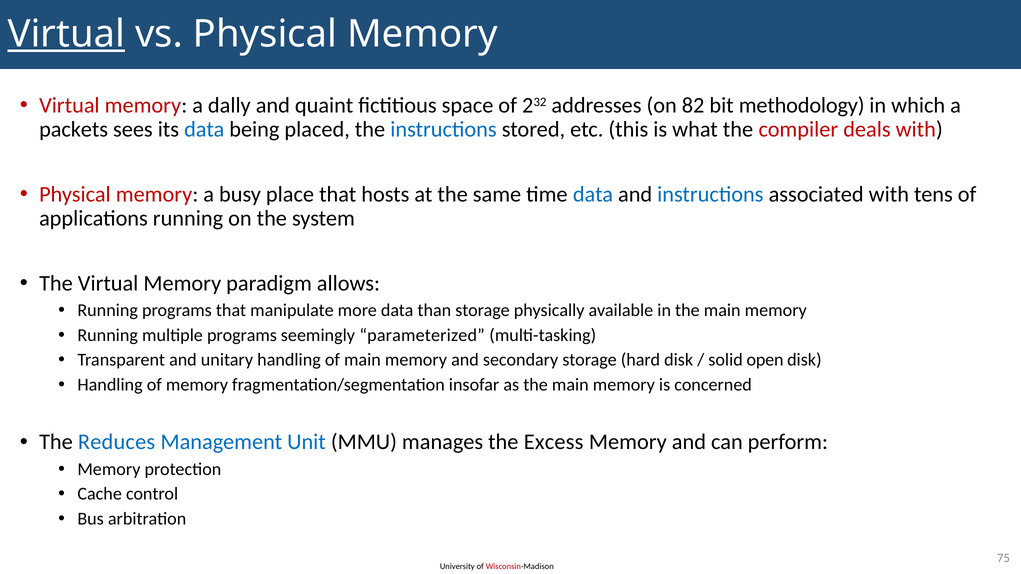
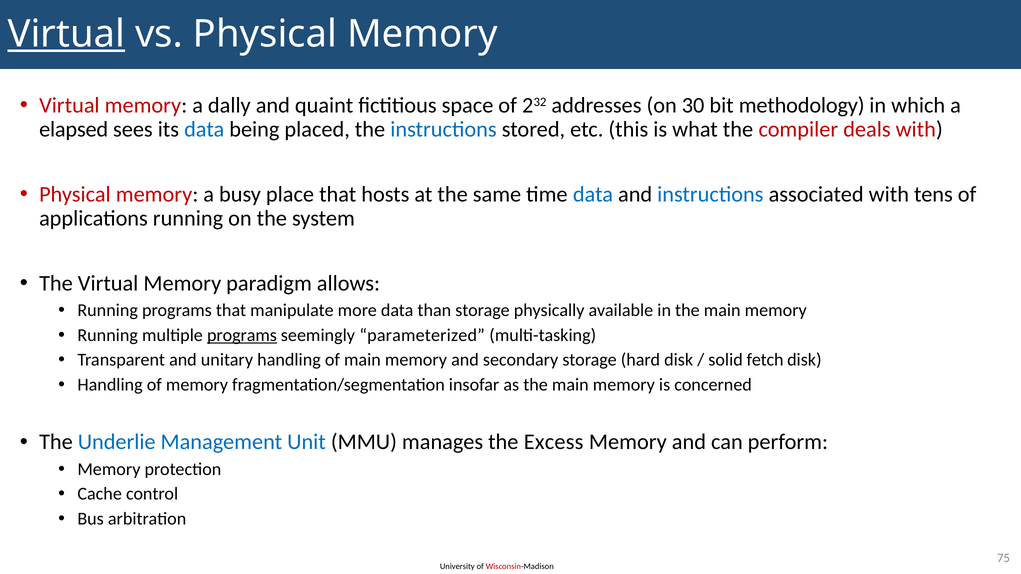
82: 82 -> 30 (693, 105)
packets: packets -> elapsed (74, 129)
programs underline: none -> present (242, 335)
open: open -> fetch (765, 360)
Reduces: Reduces -> Underlie (117, 442)
